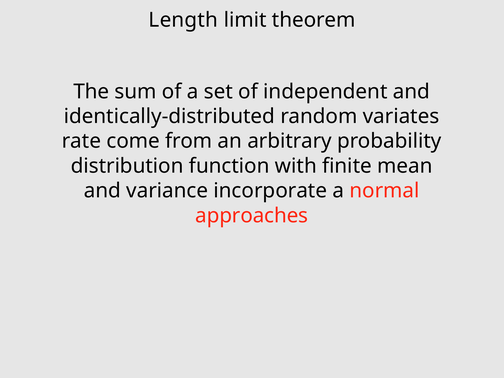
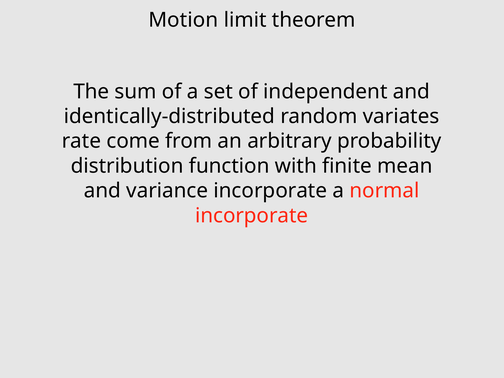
Length: Length -> Motion (183, 20)
approaches: approaches -> incorporate (252, 216)
